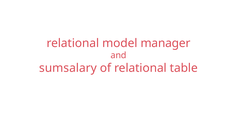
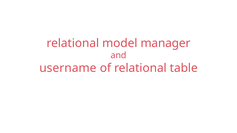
sumsalary: sumsalary -> username (68, 68)
